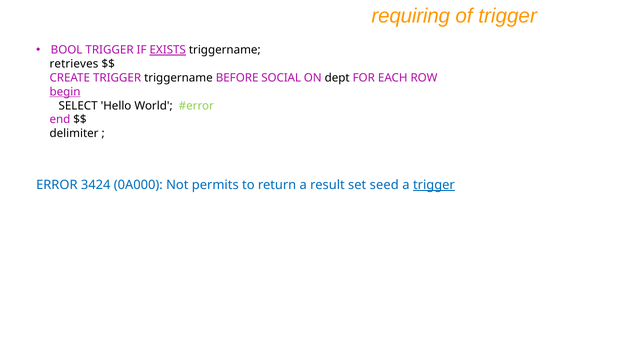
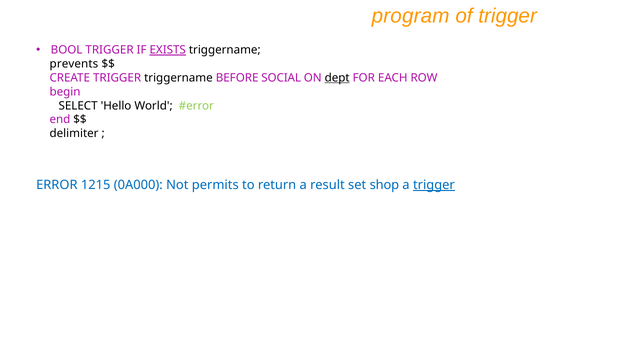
requiring: requiring -> program (411, 16)
retrieves: retrieves -> prevents (74, 64)
dept underline: none -> present (337, 78)
begin underline: present -> none (65, 92)
3424: 3424 -> 1215 (96, 185)
seed: seed -> shop (384, 185)
